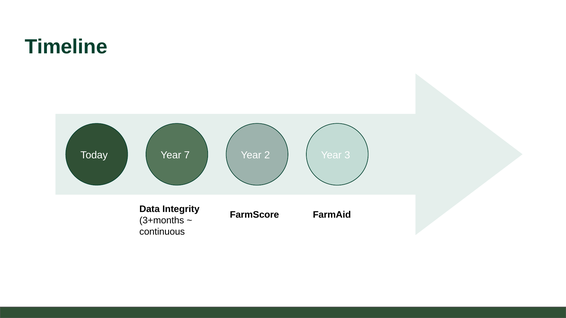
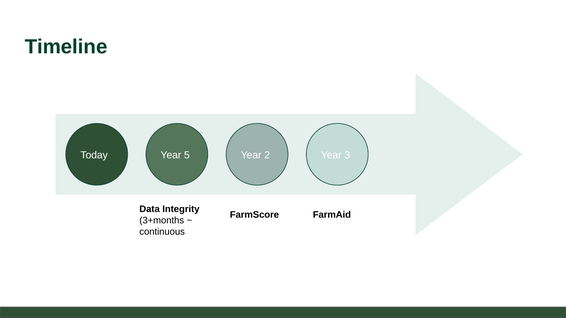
7: 7 -> 5 (187, 155)
